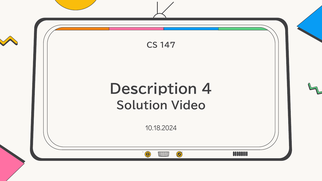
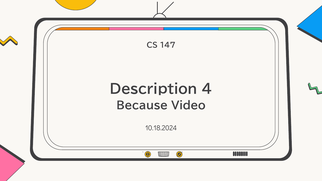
Solution: Solution -> Because (142, 106)
